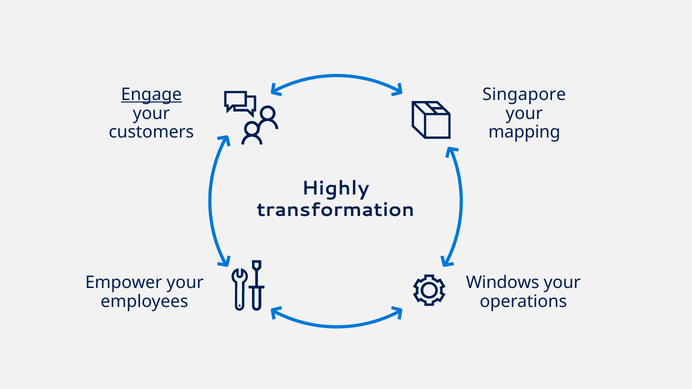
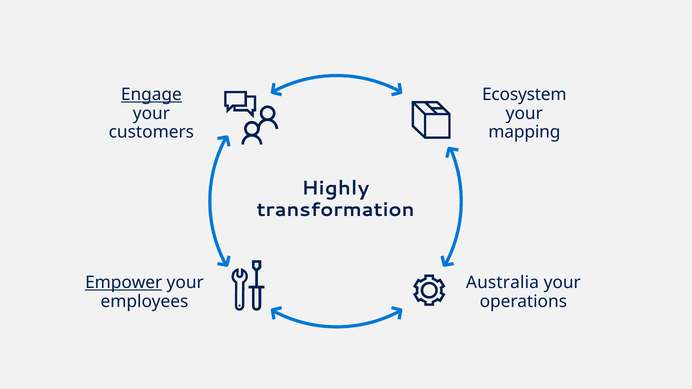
Singapore: Singapore -> Ecosystem (524, 95)
Empower underline: none -> present (124, 283)
Windows: Windows -> Australia (502, 283)
